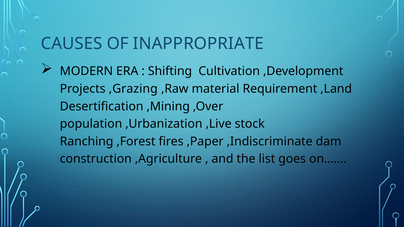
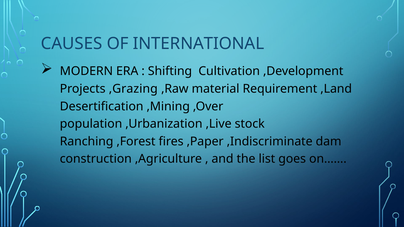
INAPPROPRIATE: INAPPROPRIATE -> INTERNATIONAL (199, 44)
